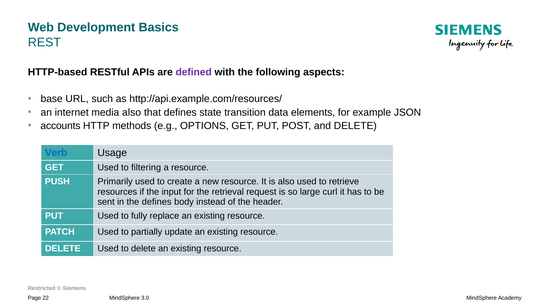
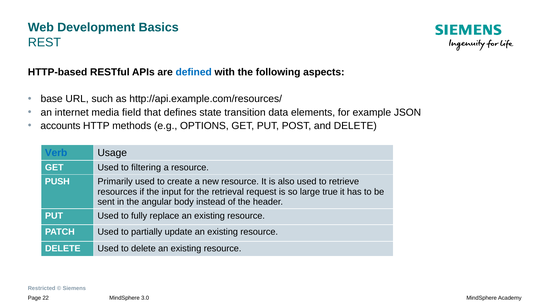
defined colour: purple -> blue (194, 72)
media also: also -> field (132, 112)
curl: curl -> true (330, 192)
the defines: defines -> angular (157, 202)
